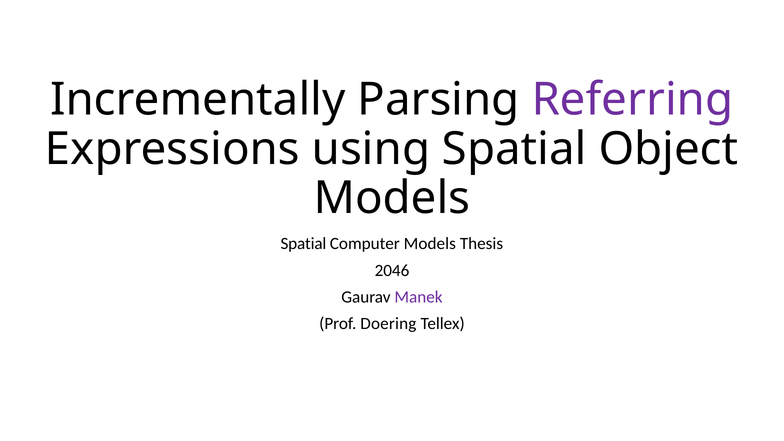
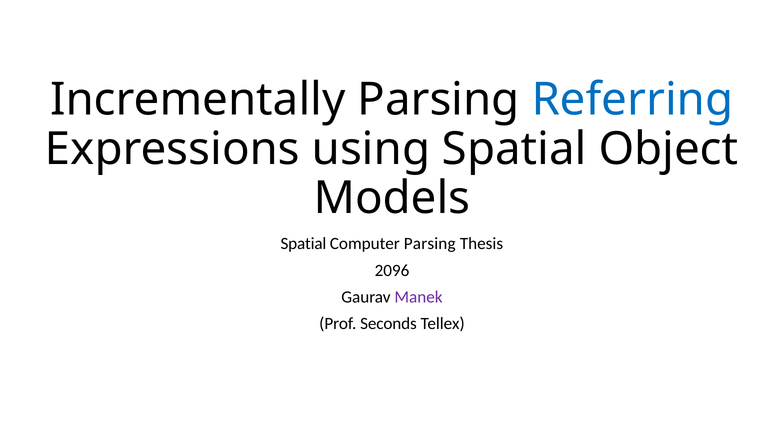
Referring colour: purple -> blue (632, 100)
Computer Models: Models -> Parsing (430, 244)
2046: 2046 -> 2096 (392, 270)
Doering: Doering -> Seconds (389, 324)
